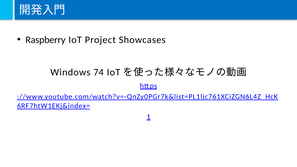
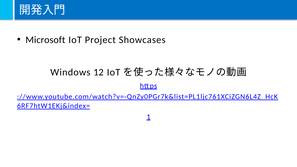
Raspberry: Raspberry -> Microsoft (45, 40)
74: 74 -> 12 (99, 72)
